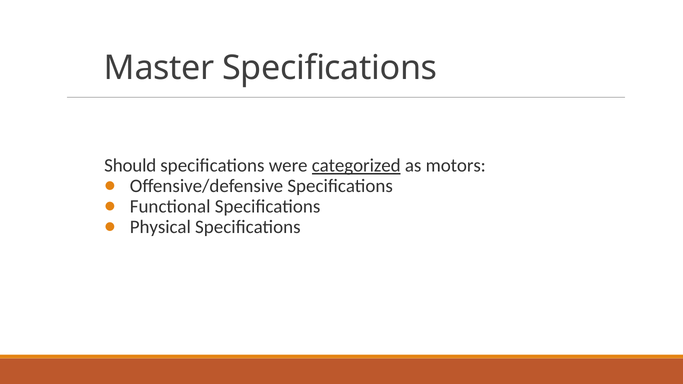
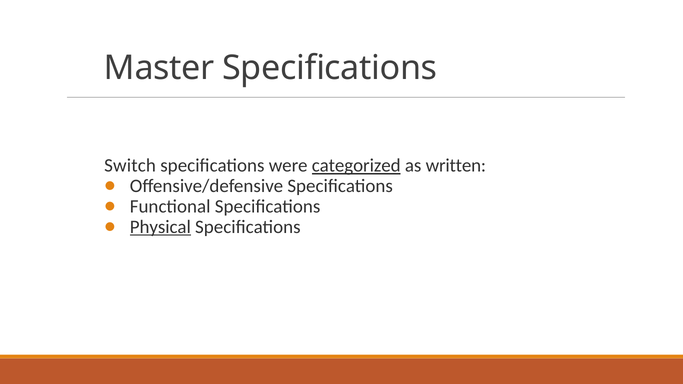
Should: Should -> Switch (130, 166)
motors: motors -> written (456, 166)
Physical underline: none -> present (160, 227)
